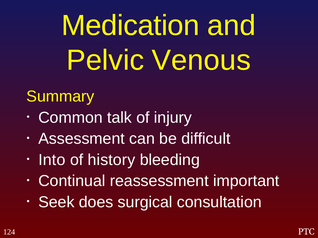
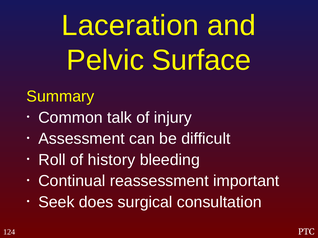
Medication: Medication -> Laceration (130, 26)
Venous: Venous -> Surface (201, 60)
Into: Into -> Roll (52, 160)
